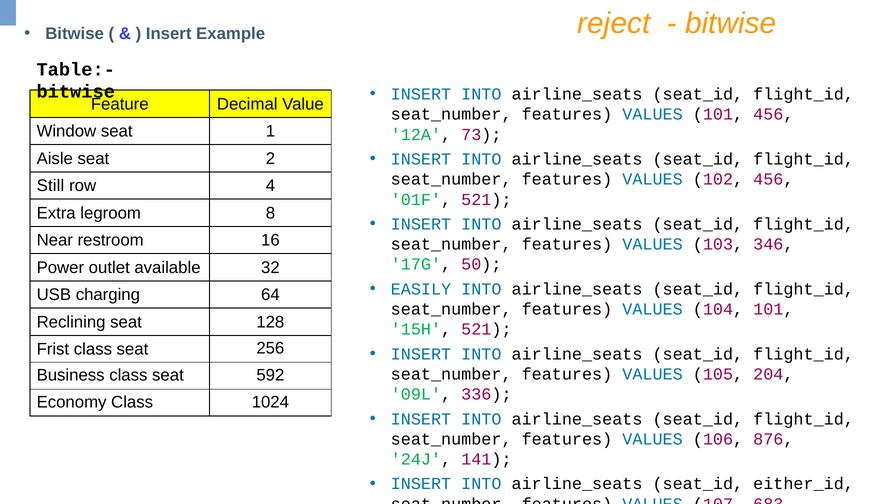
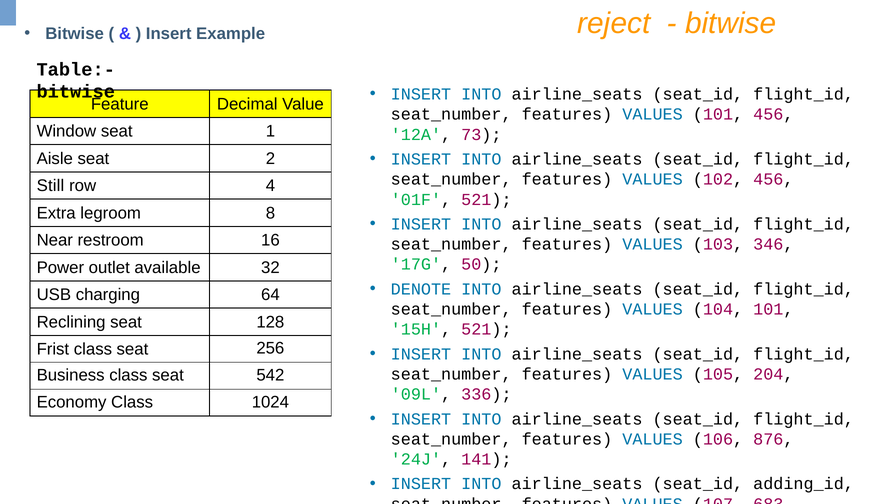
EASILY: EASILY -> DENOTE (421, 289)
592: 592 -> 542 (270, 375)
either_id: either_id -> adding_id (804, 483)
